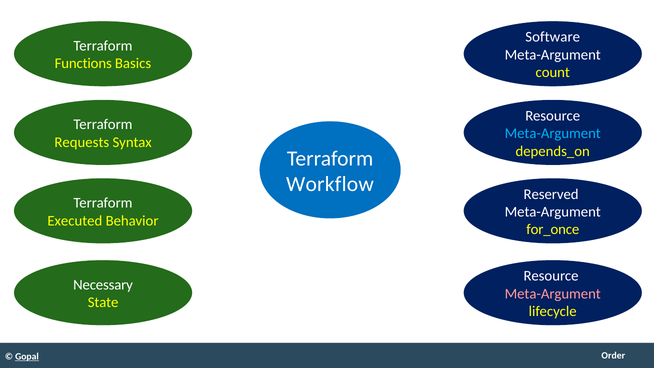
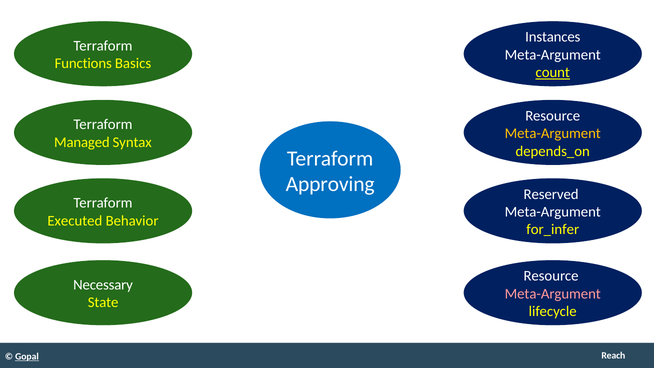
Software: Software -> Instances (553, 37)
count underline: none -> present (553, 72)
Meta-Argument colour: light blue -> yellow (553, 133)
Requests: Requests -> Managed (82, 142)
Workflow: Workflow -> Approving (330, 184)
for_once: for_once -> for_infer (553, 229)
Order: Order -> Reach (613, 355)
